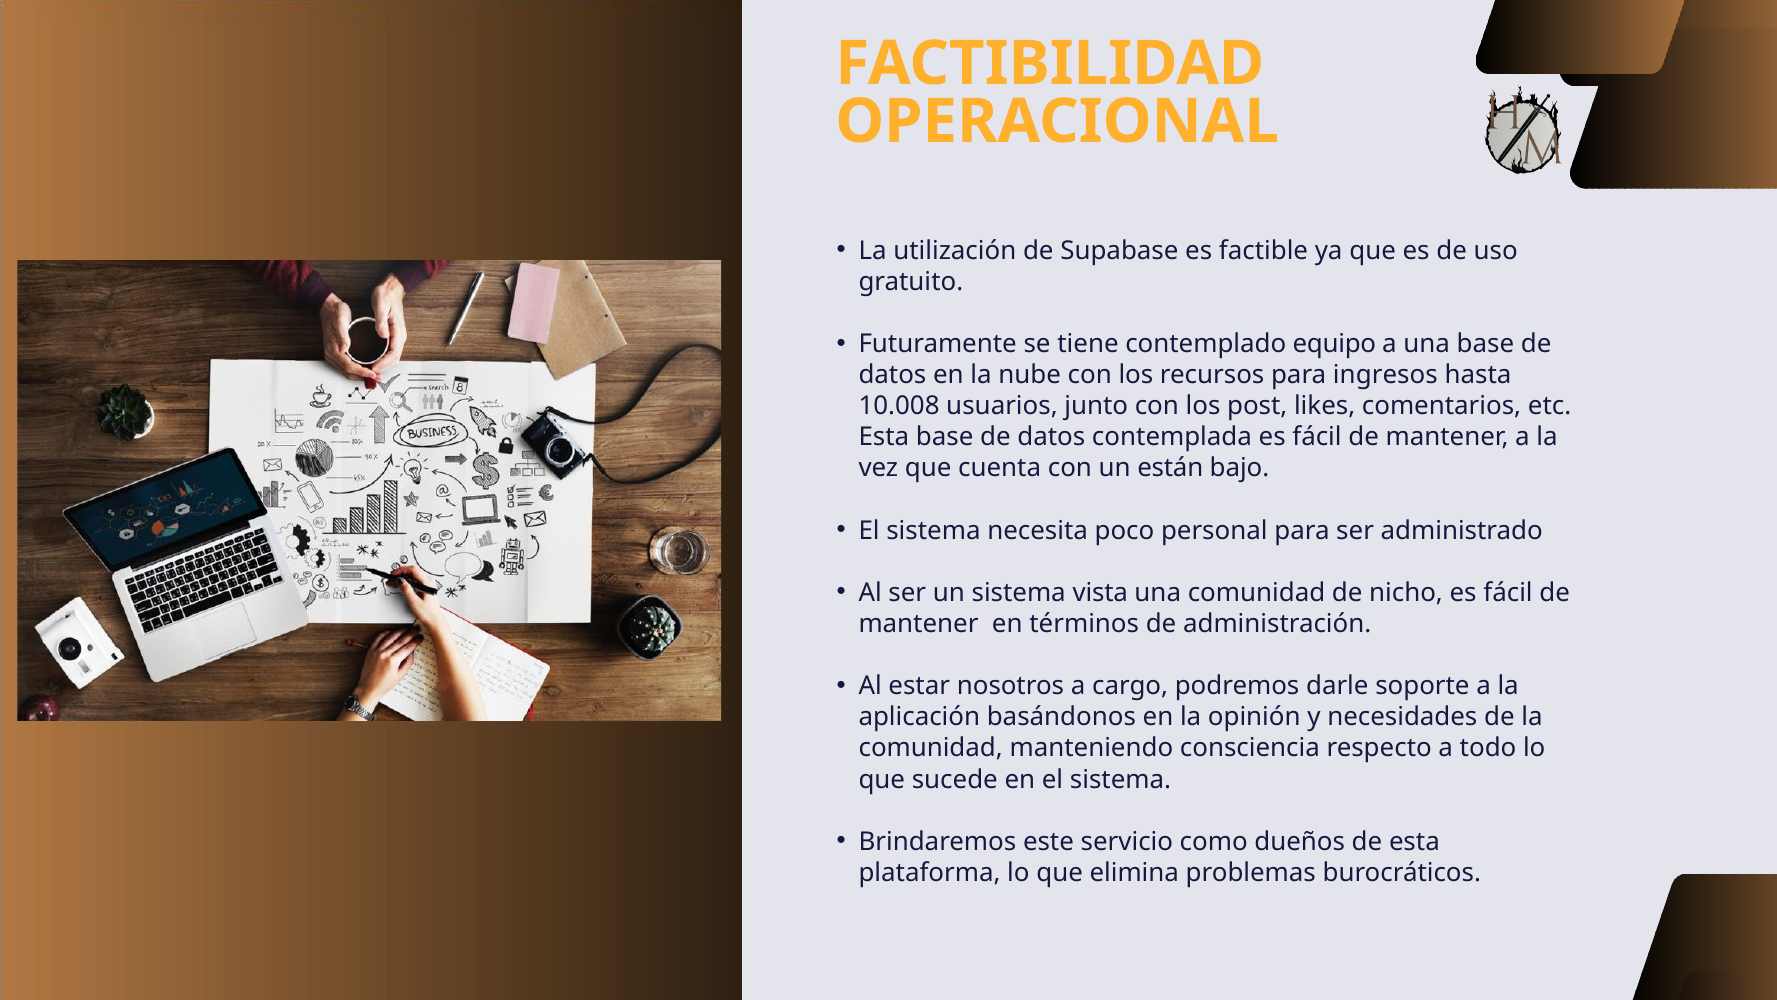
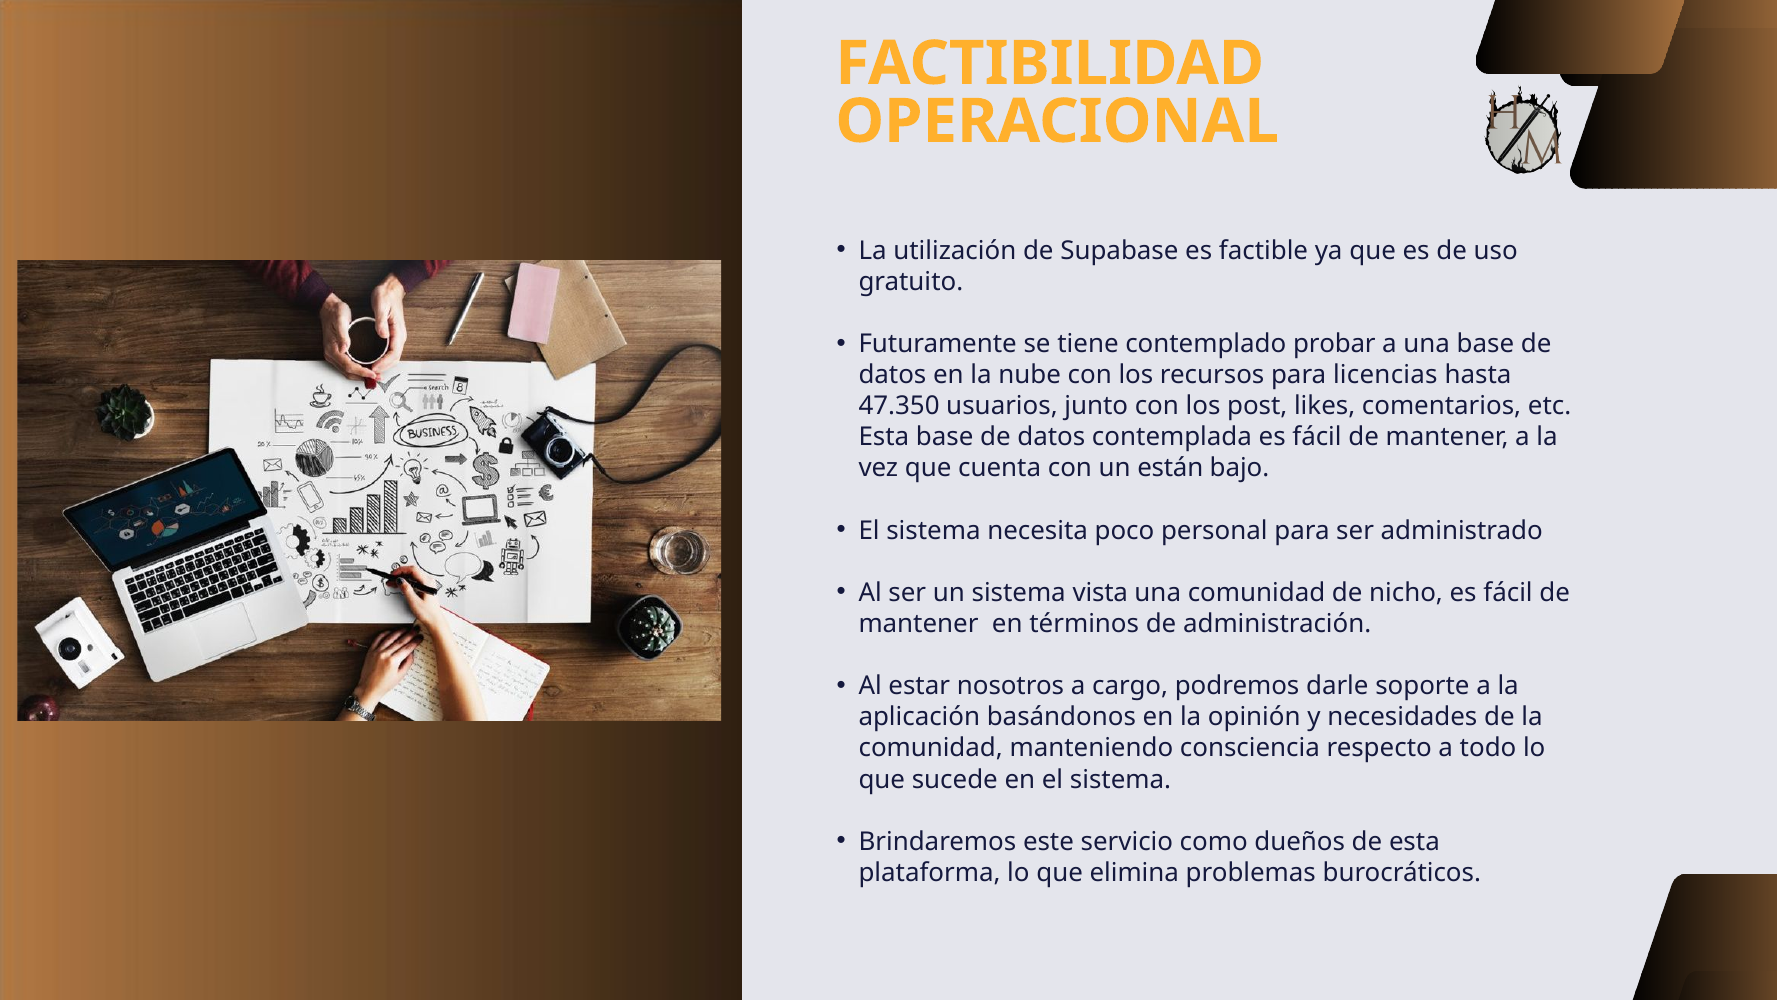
equipo: equipo -> probar (1334, 344)
ingresos: ingresos -> licencias (1385, 375)
10.008: 10.008 -> 47.350 (899, 406)
